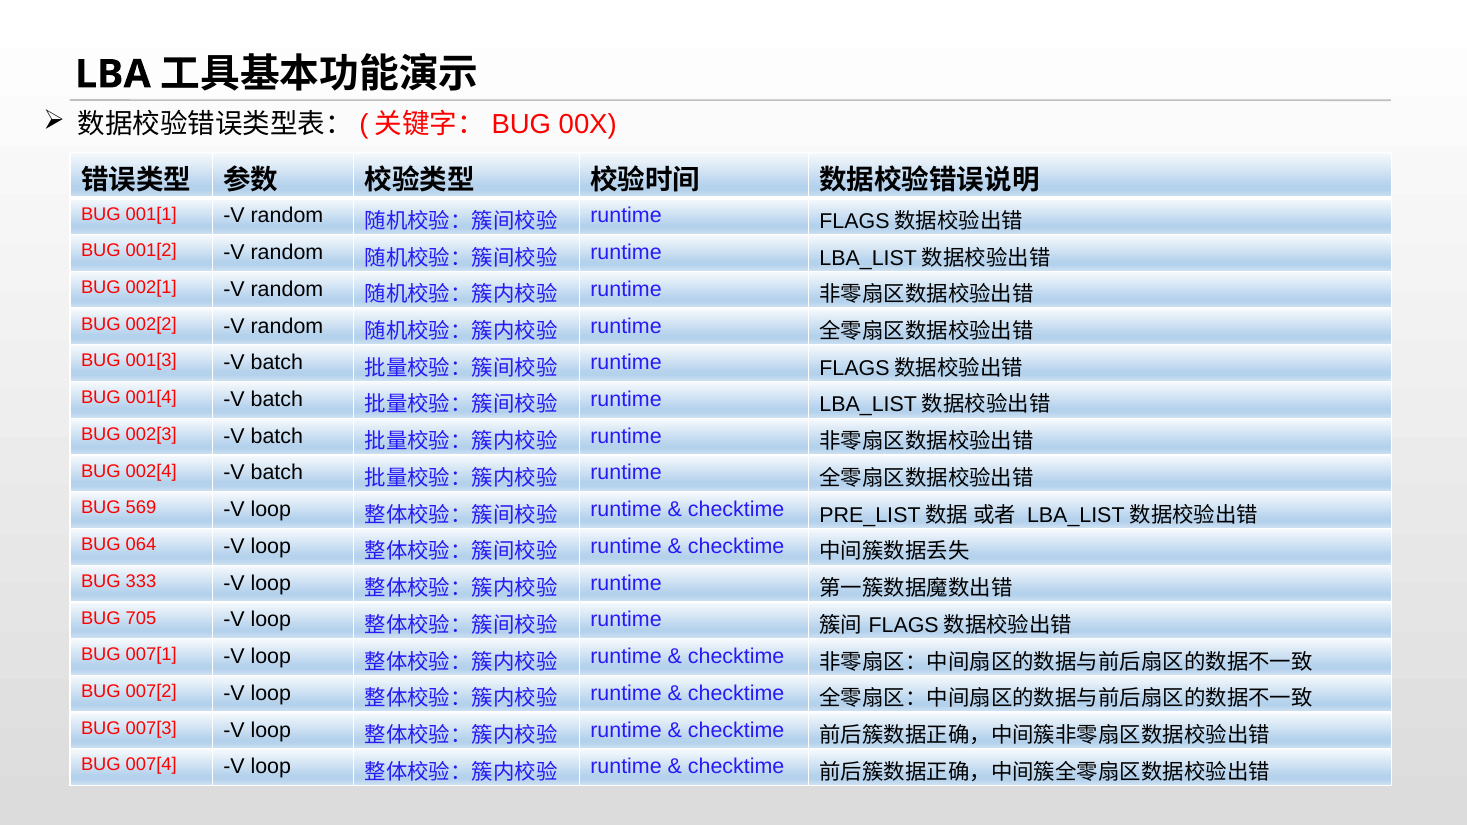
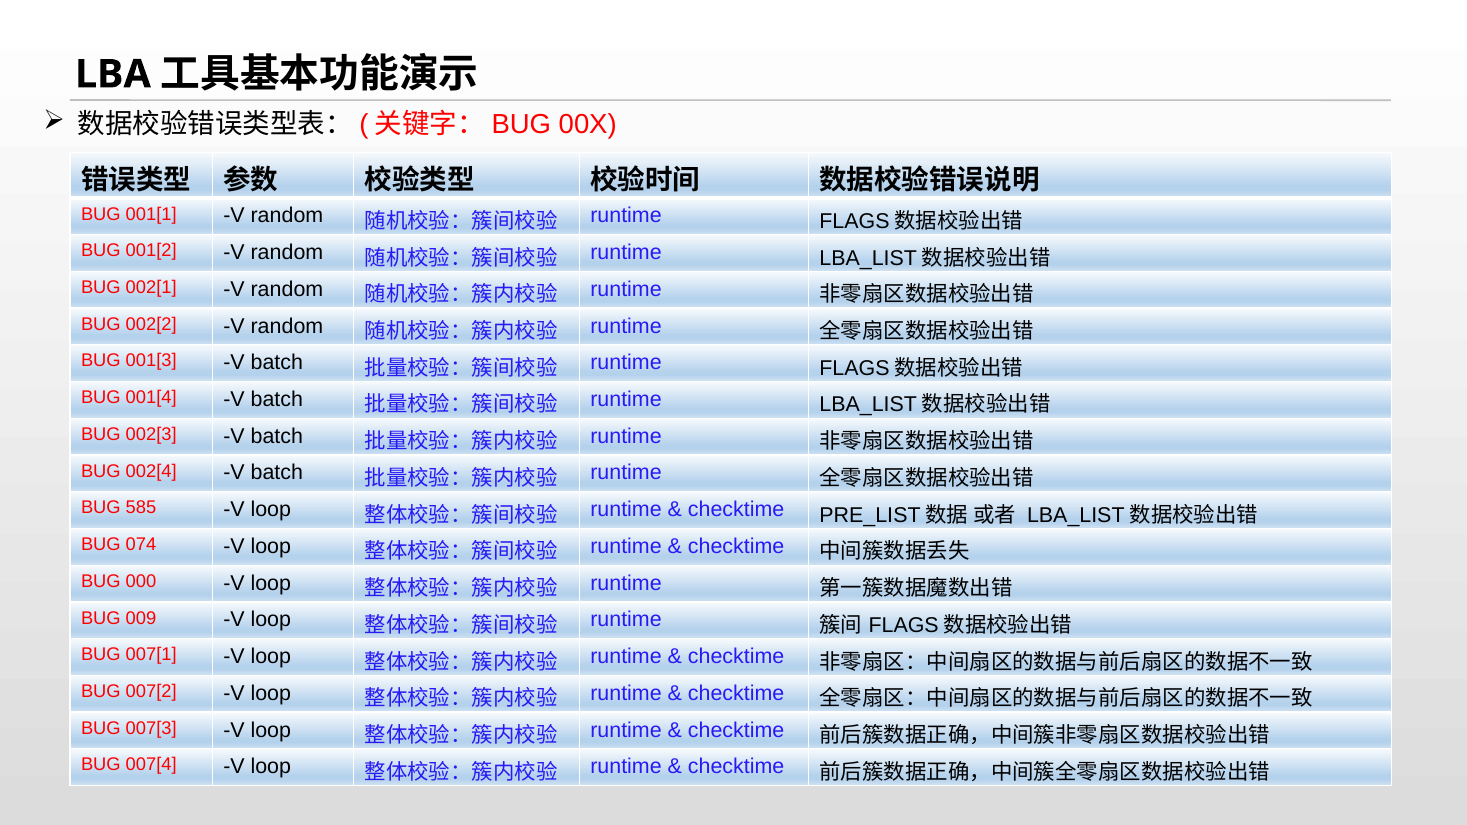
569: 569 -> 585 (141, 508)
064: 064 -> 074 (141, 545)
333: 333 -> 000 (141, 581)
705: 705 -> 009 (141, 618)
